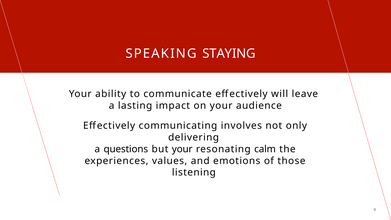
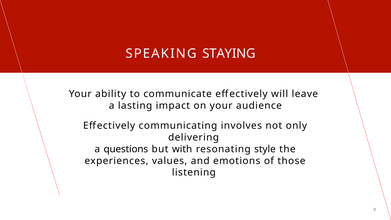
but your: your -> with (182, 149)
calm: calm -> style (265, 149)
